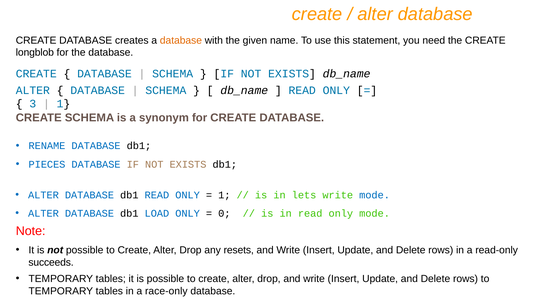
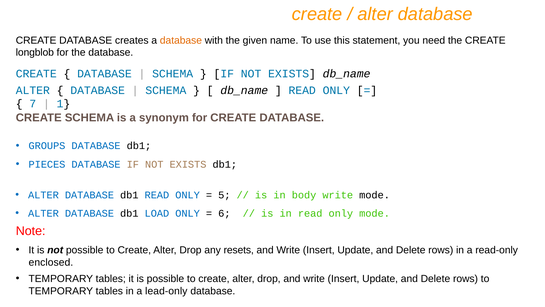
3: 3 -> 7 (33, 104)
RENAME: RENAME -> GROUPS (47, 146)
1: 1 -> 5 (224, 195)
lets: lets -> body (304, 195)
mode colour: blue -> black (375, 195)
0: 0 -> 6 (224, 213)
succeeds: succeeds -> enclosed (51, 262)
race-only: race-only -> lead-only (166, 291)
